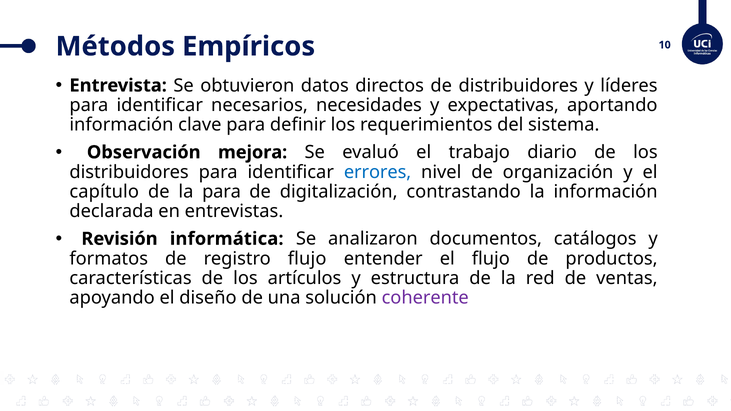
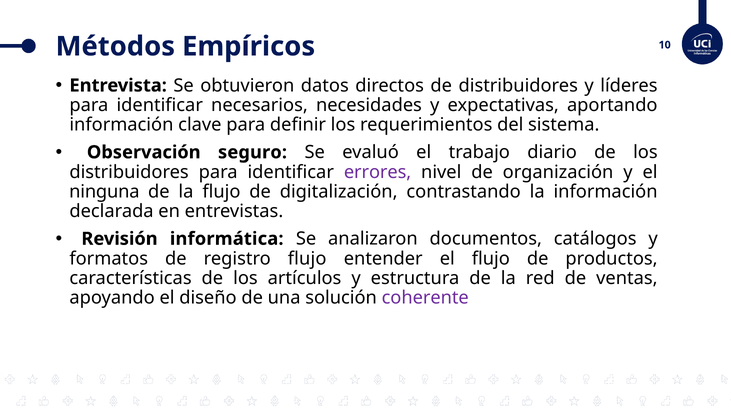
mejora: mejora -> seguro (253, 152)
errores colour: blue -> purple (378, 172)
capítulo: capítulo -> ninguna (104, 192)
la para: para -> flujo (221, 192)
